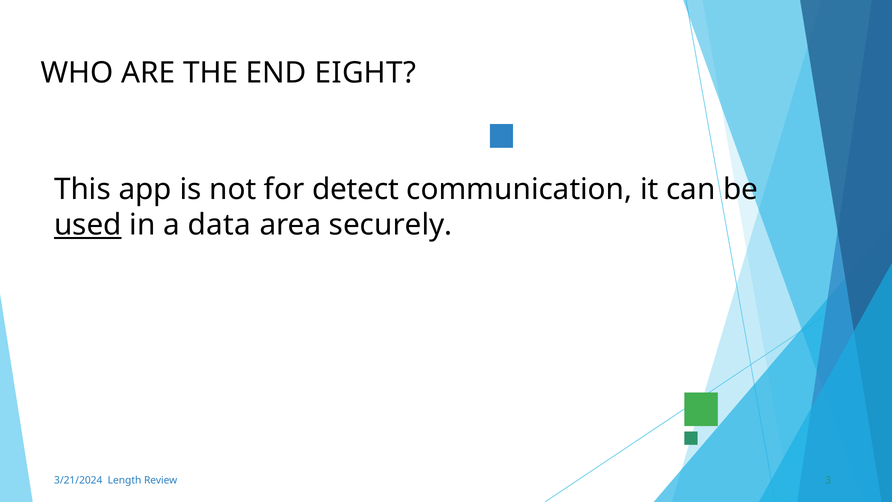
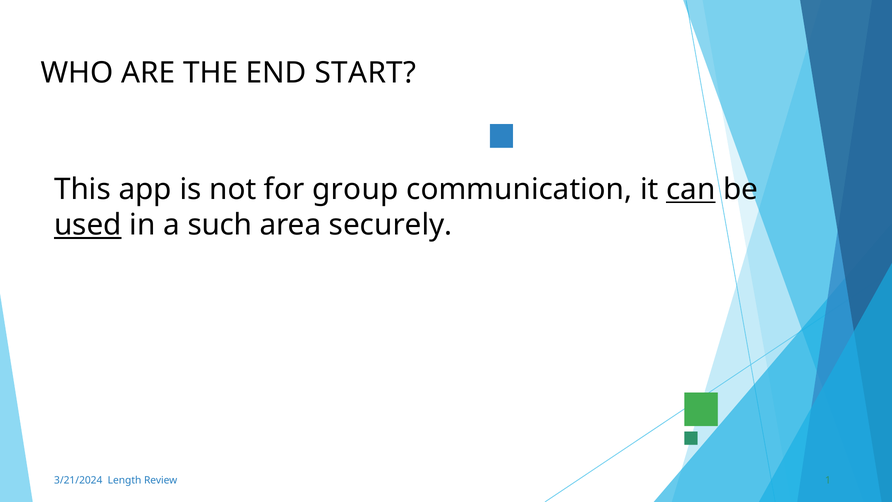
EIGHT: EIGHT -> START (365, 73)
detect: detect -> group (355, 189)
can underline: none -> present (691, 189)
data: data -> such (220, 225)
3: 3 -> 1 (828, 480)
